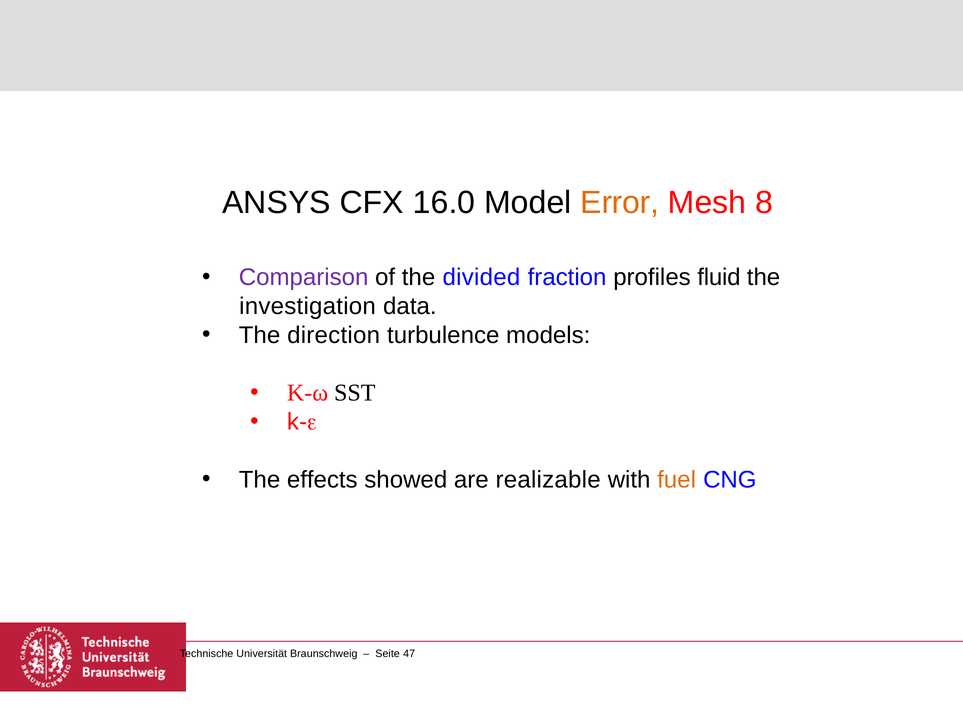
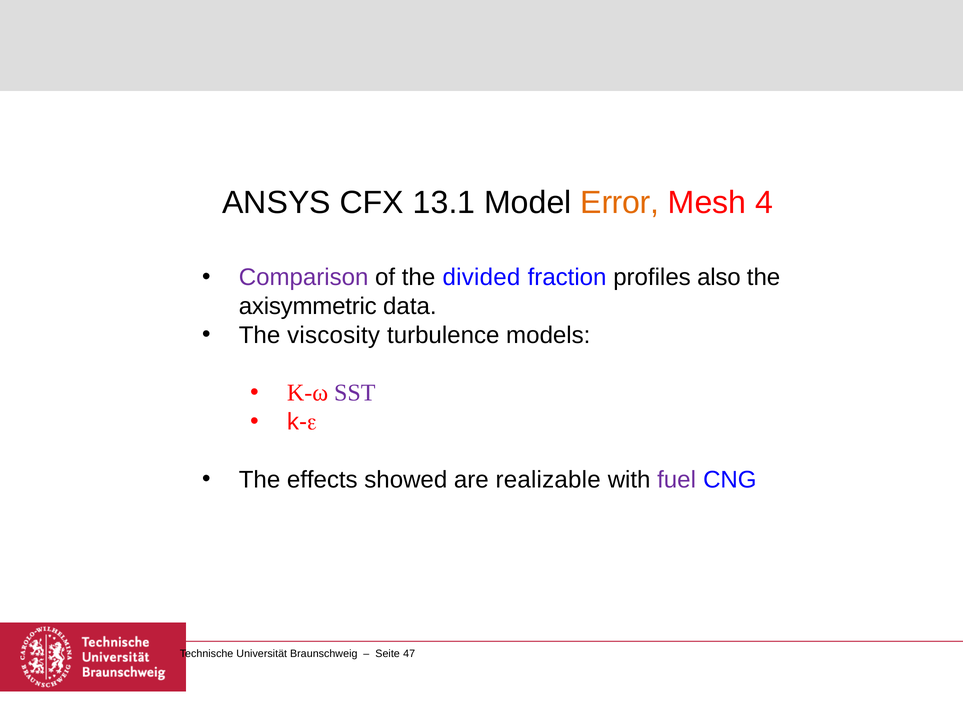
16.0: 16.0 -> 13.1 (444, 203)
8: 8 -> 4 (764, 203)
fluid: fluid -> also (719, 278)
investigation: investigation -> axisymmetric (308, 307)
direction: direction -> viscosity (334, 335)
SST colour: black -> purple (355, 393)
fuel colour: orange -> purple (677, 480)
